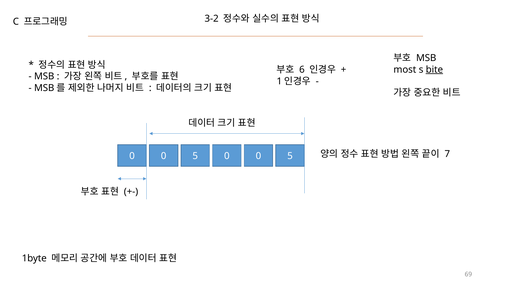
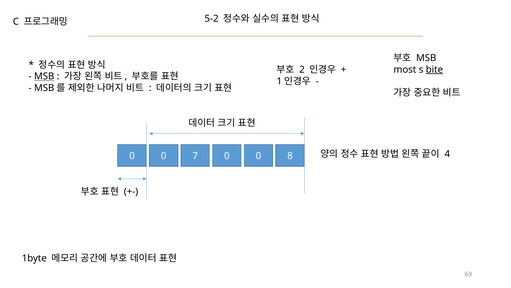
3-2: 3-2 -> 5-2 (212, 19)
6: 6 -> 2 (302, 70)
MSB underline: none -> present (44, 76)
7: 7 -> 4 (447, 154)
5: 5 -> 7 (195, 156)
5: 5 -> 8 (290, 156)
